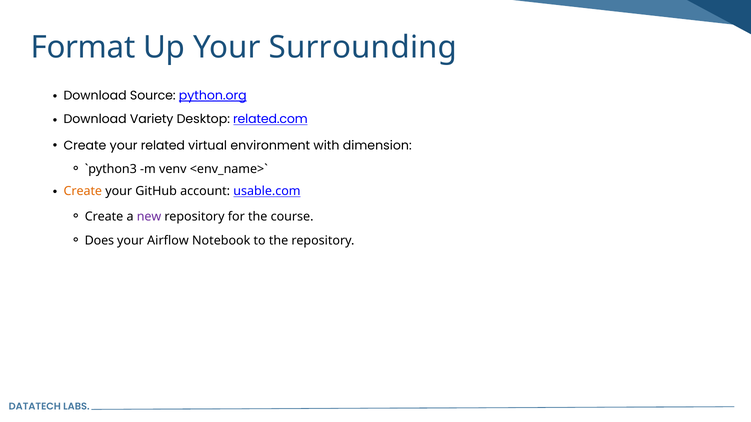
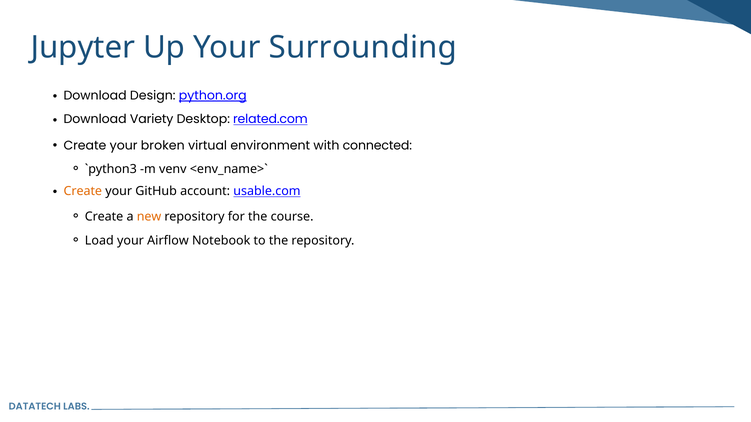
Format: Format -> Jupyter (83, 48)
Source: Source -> Design (153, 96)
related: related -> broken (163, 146)
dimension: dimension -> connected (377, 146)
new colour: purple -> orange (149, 217)
Does: Does -> Load (99, 241)
